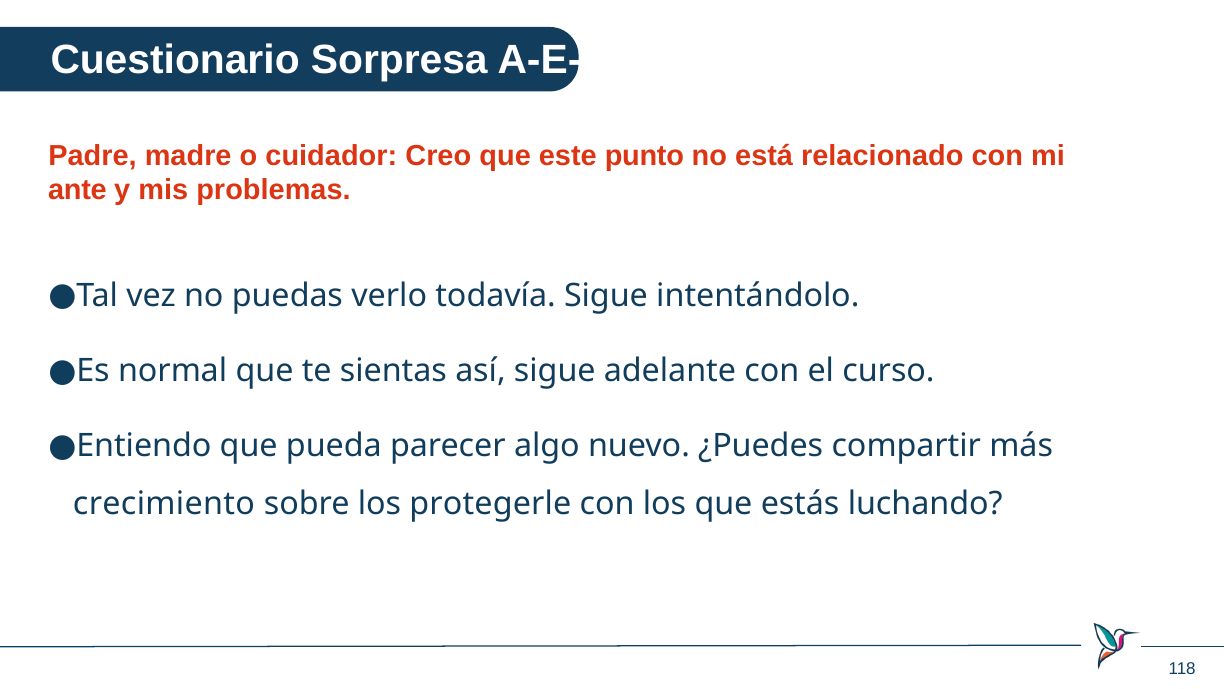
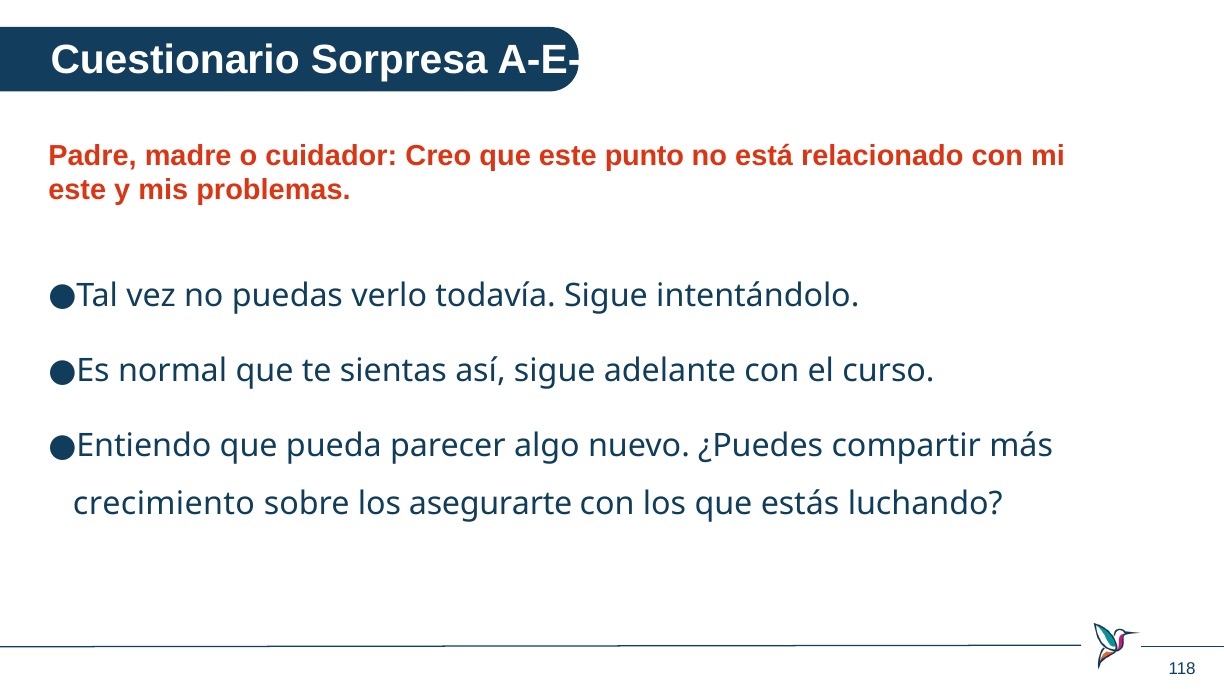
ante: ante -> este (77, 190)
protegerle: protegerle -> asegurarte (491, 504)
